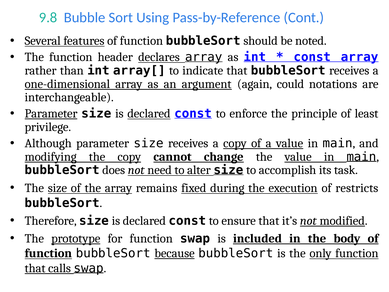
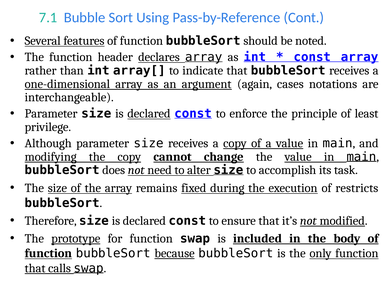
9.8: 9.8 -> 7.1 (48, 18)
could: could -> cases (290, 84)
Parameter underline: present -> none (51, 114)
